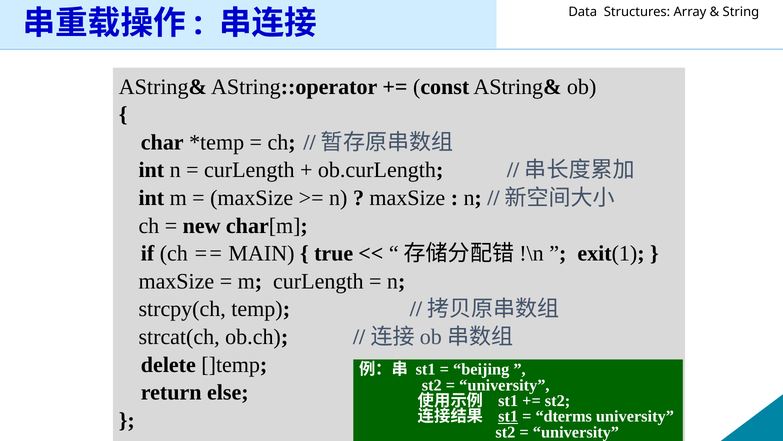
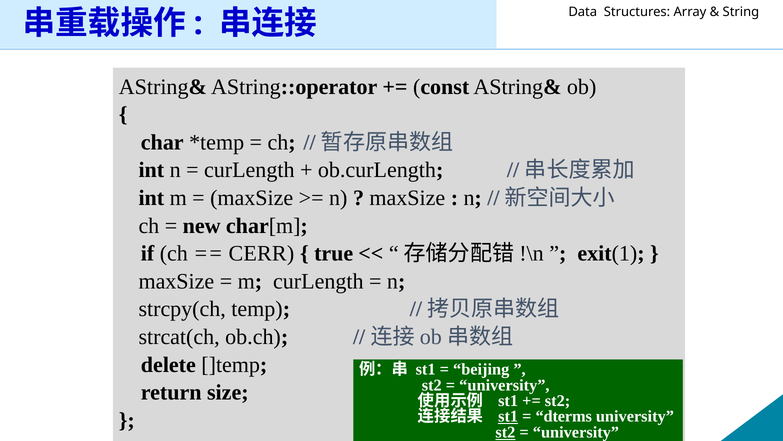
MAIN: MAIN -> CERR (261, 253)
else: else -> size (228, 392)
st2 underline: none -> present (505, 432)
